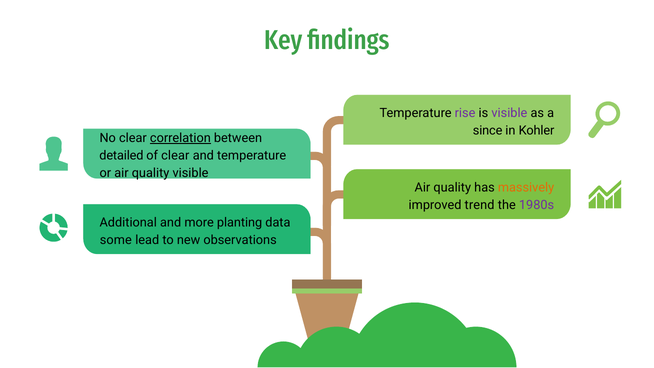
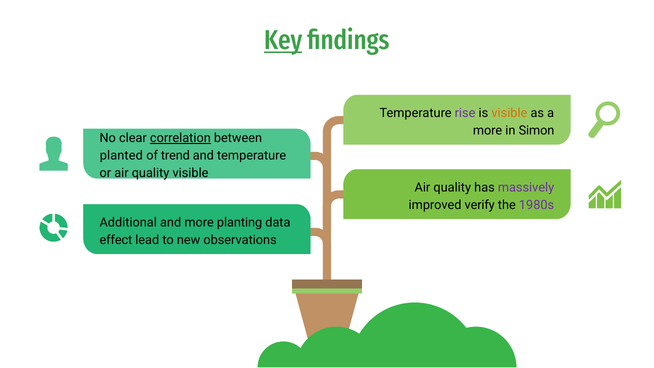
Key underline: none -> present (283, 40)
visible colour: purple -> orange (509, 113)
since: since -> more (488, 131)
Kohler: Kohler -> Simon (536, 131)
detailed: detailed -> planted (121, 156)
of clear: clear -> trend (175, 156)
massively colour: orange -> purple (526, 187)
trend: trend -> verify (480, 205)
some: some -> effect (116, 240)
